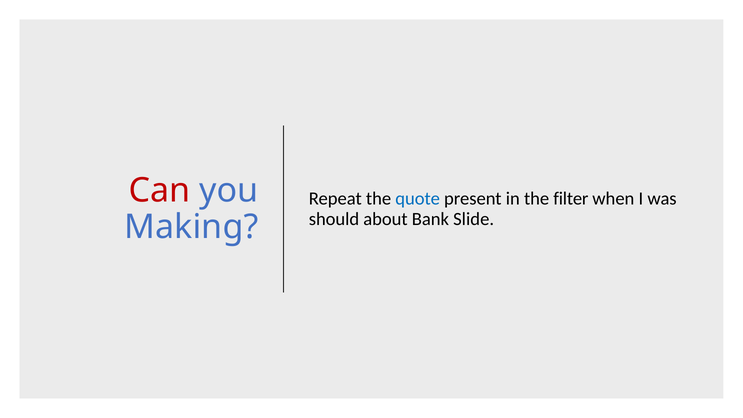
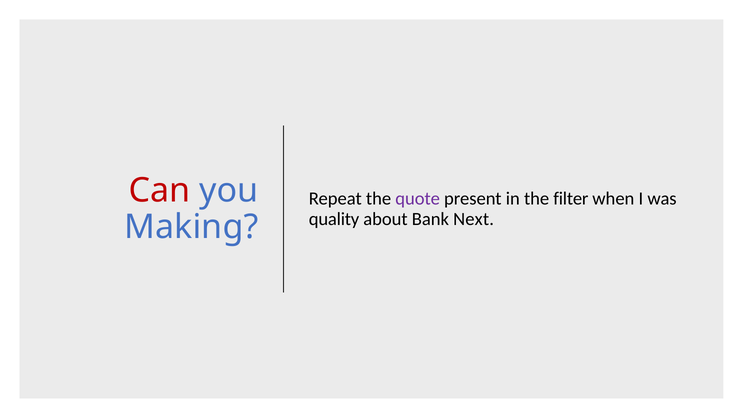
quote colour: blue -> purple (418, 199)
should: should -> quality (334, 219)
Slide: Slide -> Next (474, 219)
